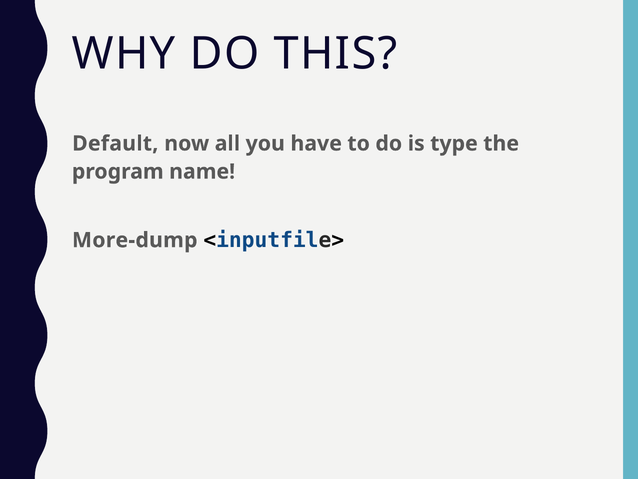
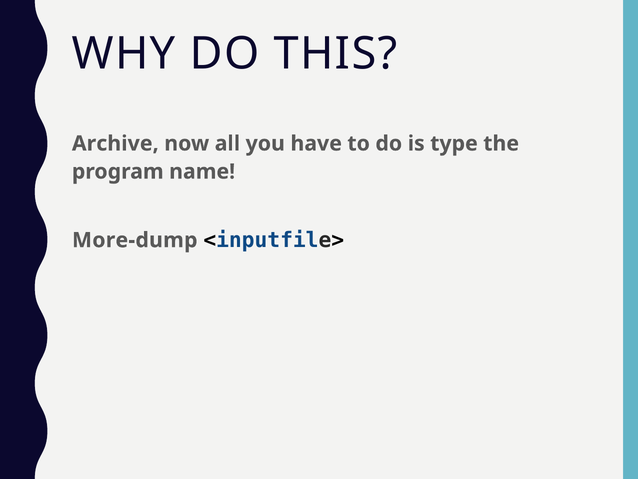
Default: Default -> Archive (115, 143)
